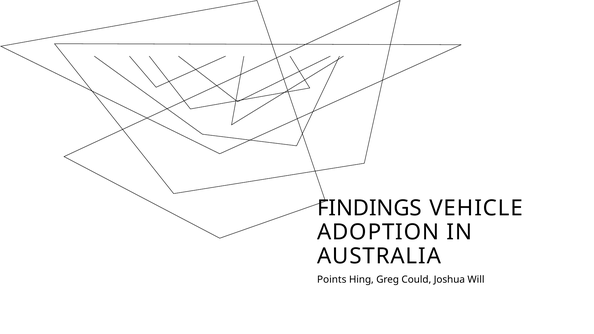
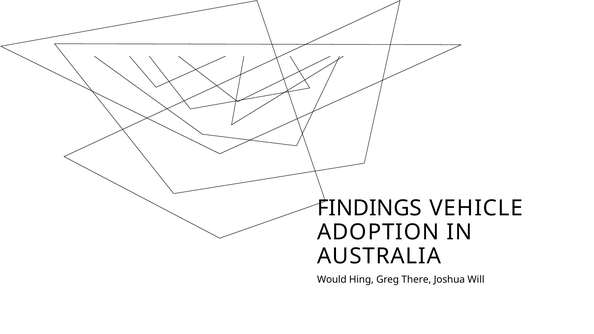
Points: Points -> Would (332, 280)
Could: Could -> There (416, 280)
